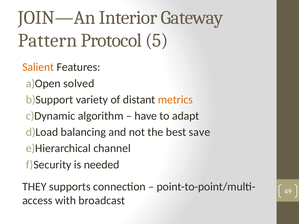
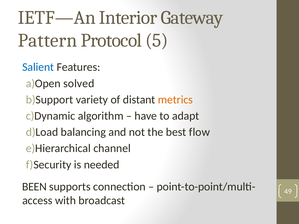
JOIN—An: JOIN—An -> IETF—An (57, 18)
Salient colour: orange -> blue (38, 67)
save: save -> flow (199, 132)
THEY: THEY -> BEEN (34, 187)
